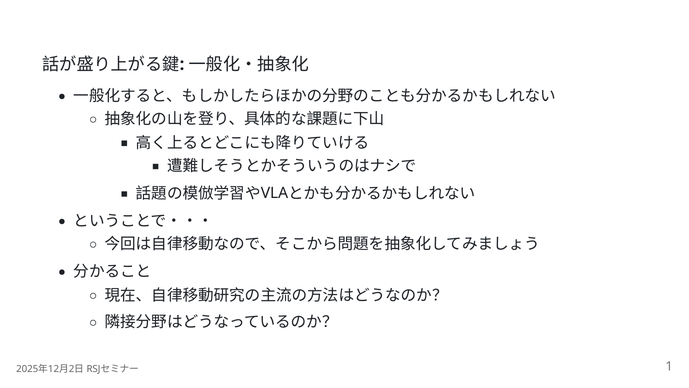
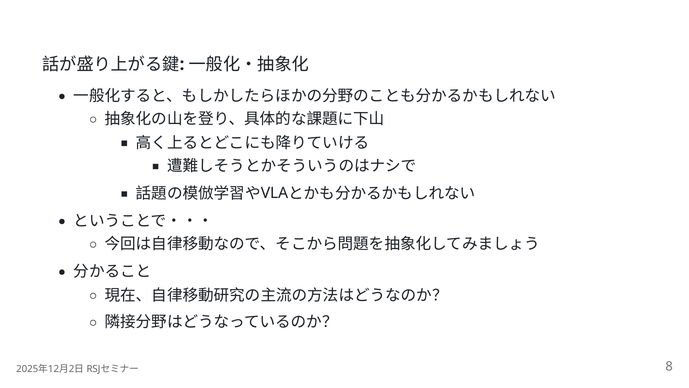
1: 1 -> 8 (669, 366)
